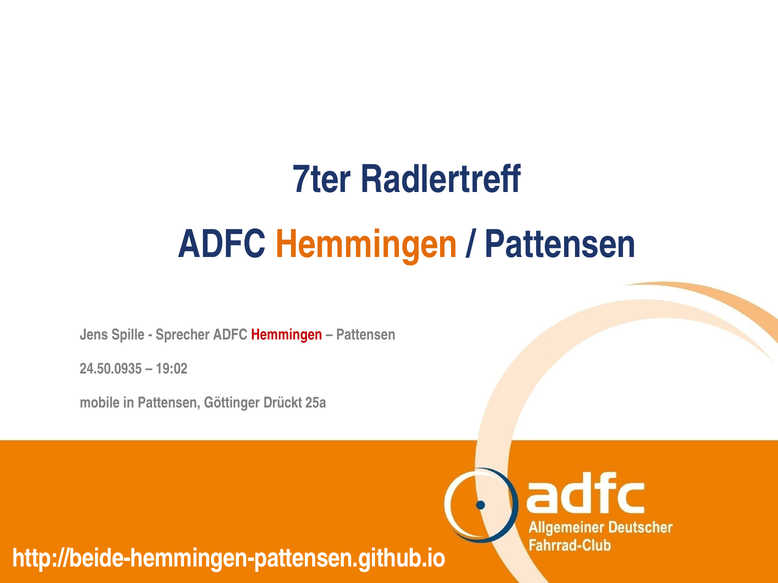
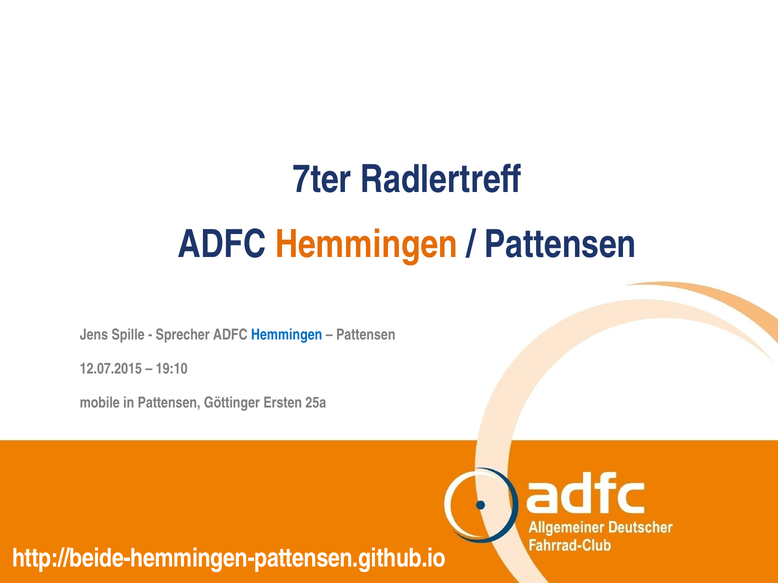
Hemmingen colour: red -> blue (287, 335)
24.50.0935: 24.50.0935 -> 12.07.2015 (111, 369)
19:02: 19:02 -> 19:10 (172, 369)
Drückt: Drückt -> Ersten (283, 403)
